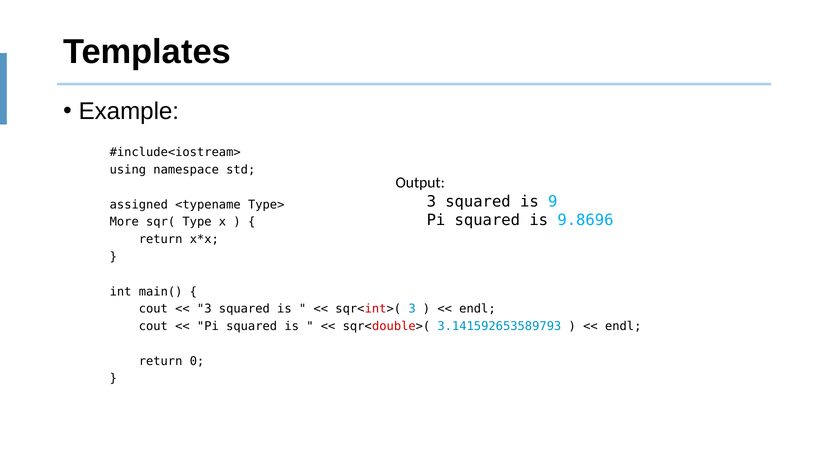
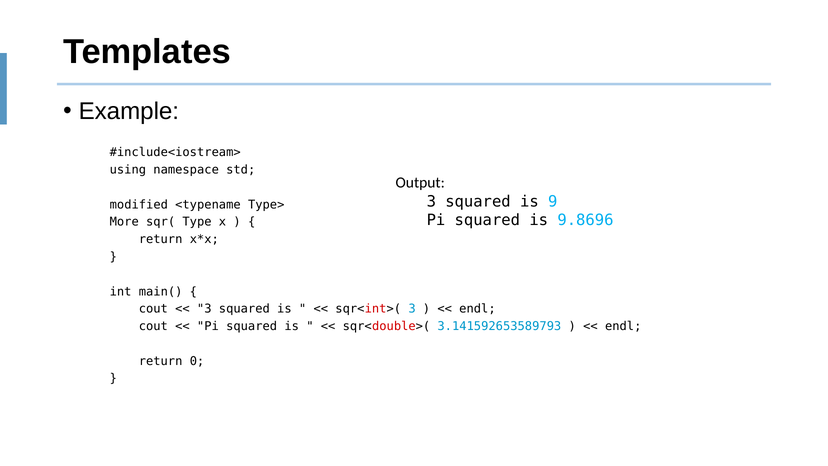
assigned: assigned -> modified (139, 204)
